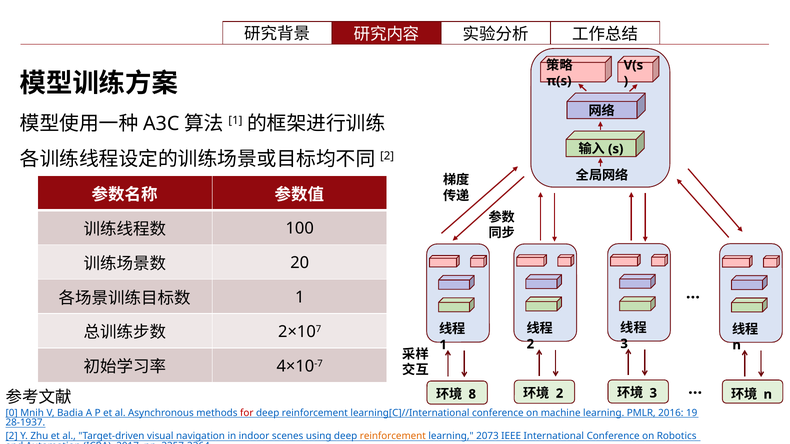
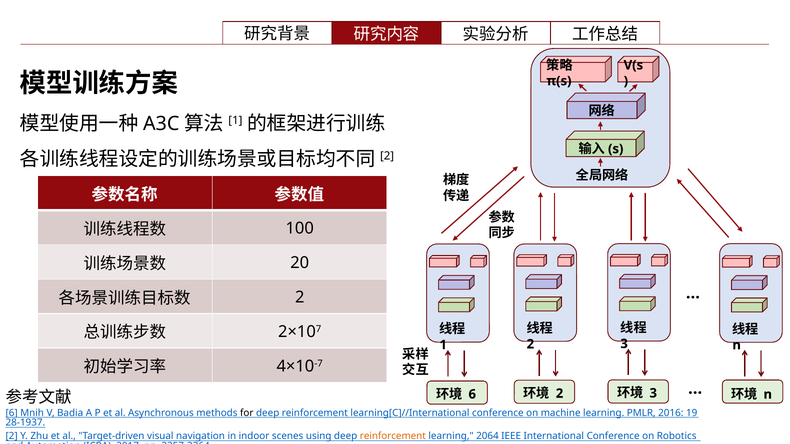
1: 1 -> 2 (300, 298)
8: 8 -> 6 (472, 395)
0: 0 -> 6 (12, 413)
for colour: red -> black (247, 413)
2073: 2073 -> 2064 (487, 436)
